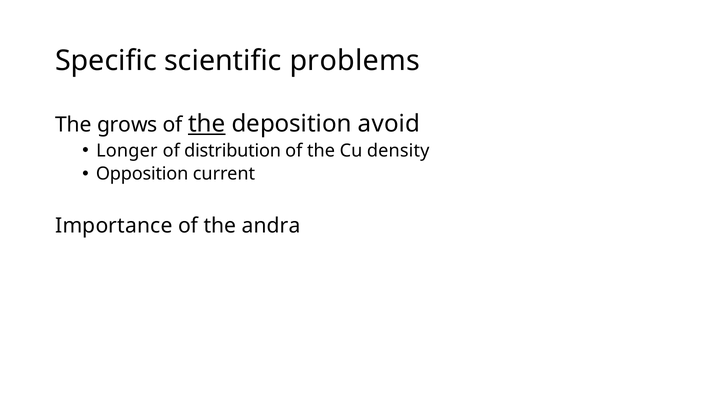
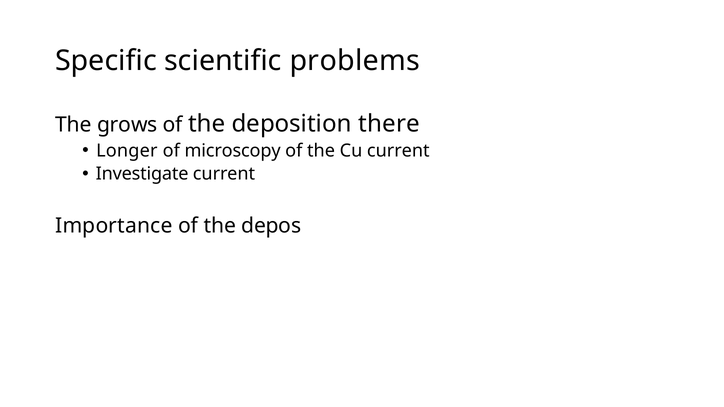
the underline: present -> none (207, 124)
avoid: avoid -> there (389, 124)
of distribution: distribution -> microscopy (233, 151)
Cu density: density -> current (398, 151)
Opposition: Opposition -> Investigate (142, 174)
andra: andra -> depos (271, 226)
